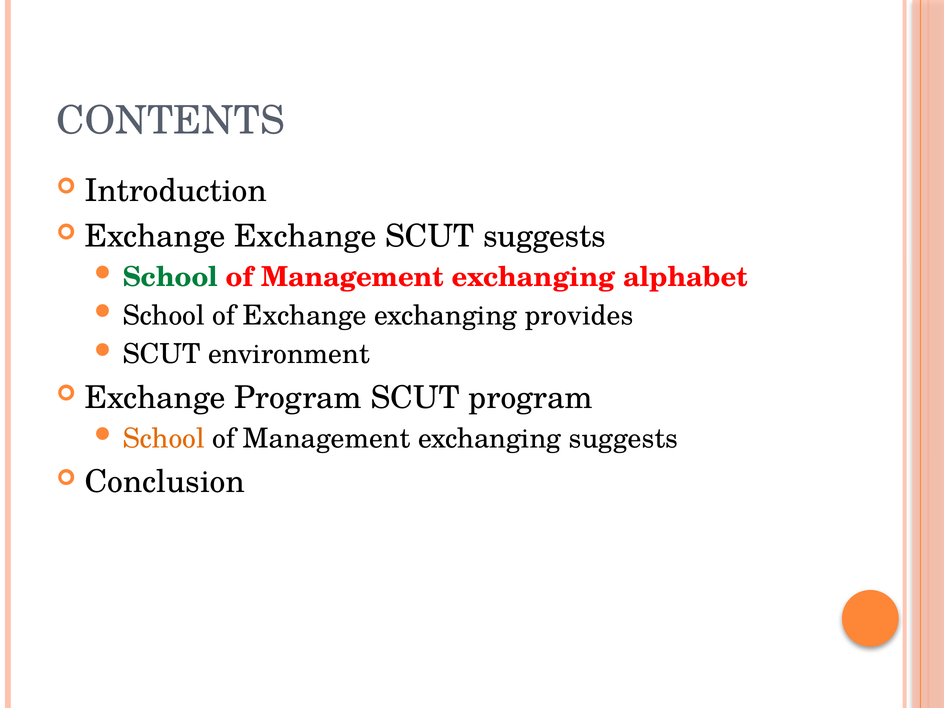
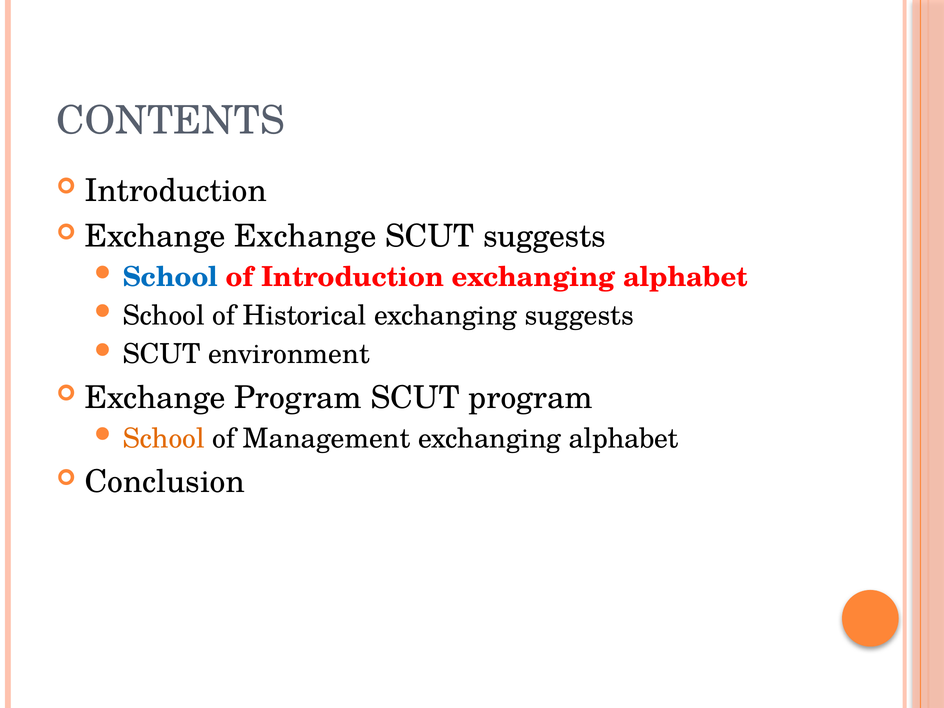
School colour: green -> blue (170, 277)
Management: Management -> Introduction (353, 277)
of Exchange: Exchange -> Historical (305, 316)
exchanging provides: provides -> suggests (579, 316)
Management exchanging suggests: suggests -> alphabet (624, 438)
